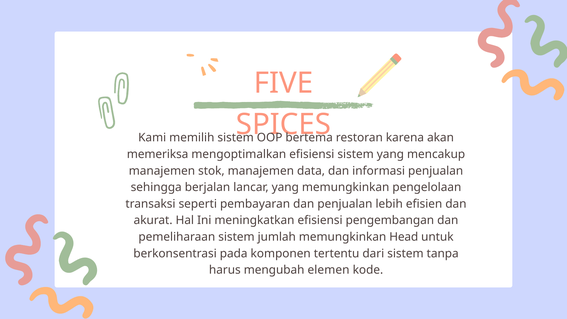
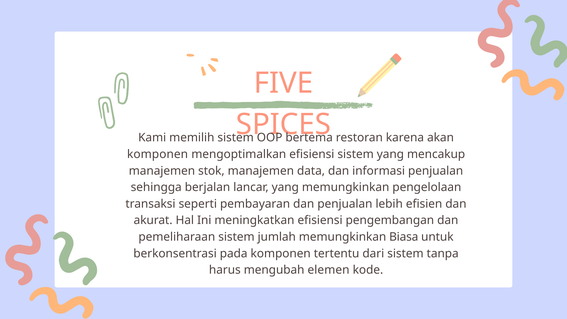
memeriksa: memeriksa -> komponen (158, 154)
Head: Head -> Biasa (404, 237)
